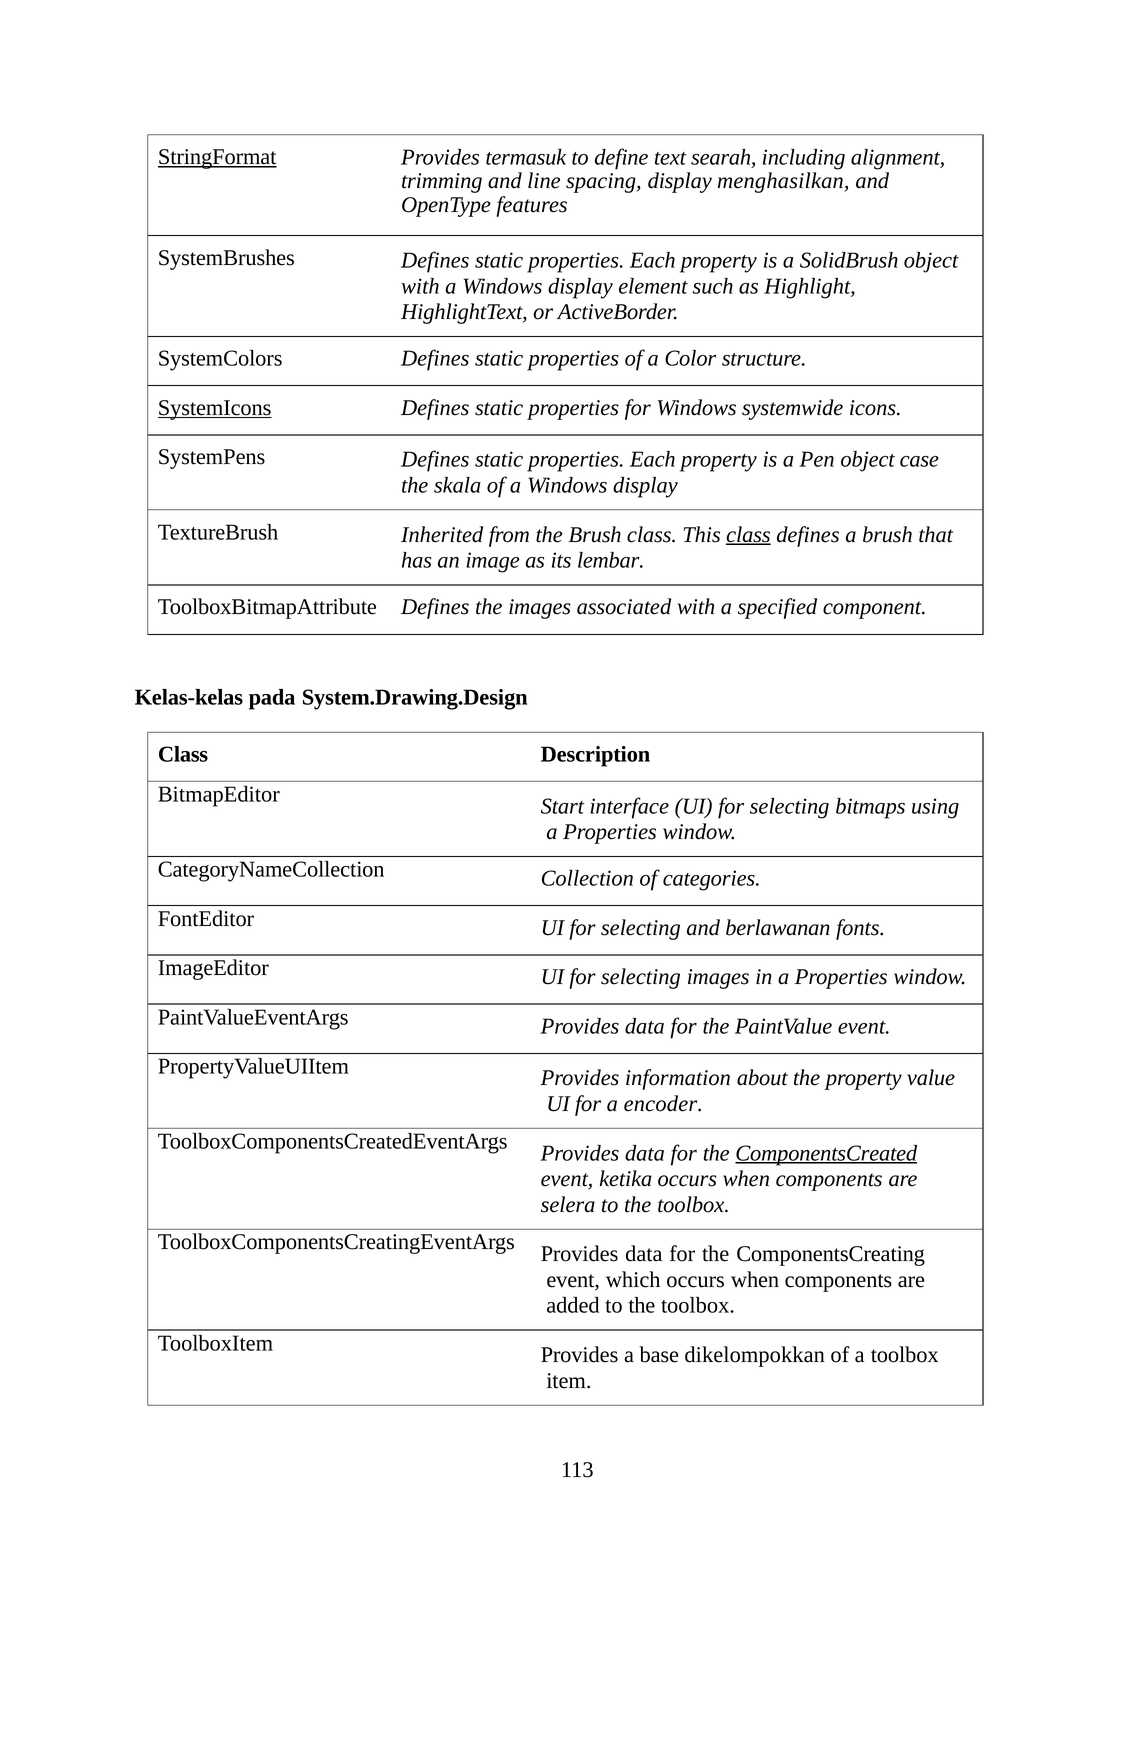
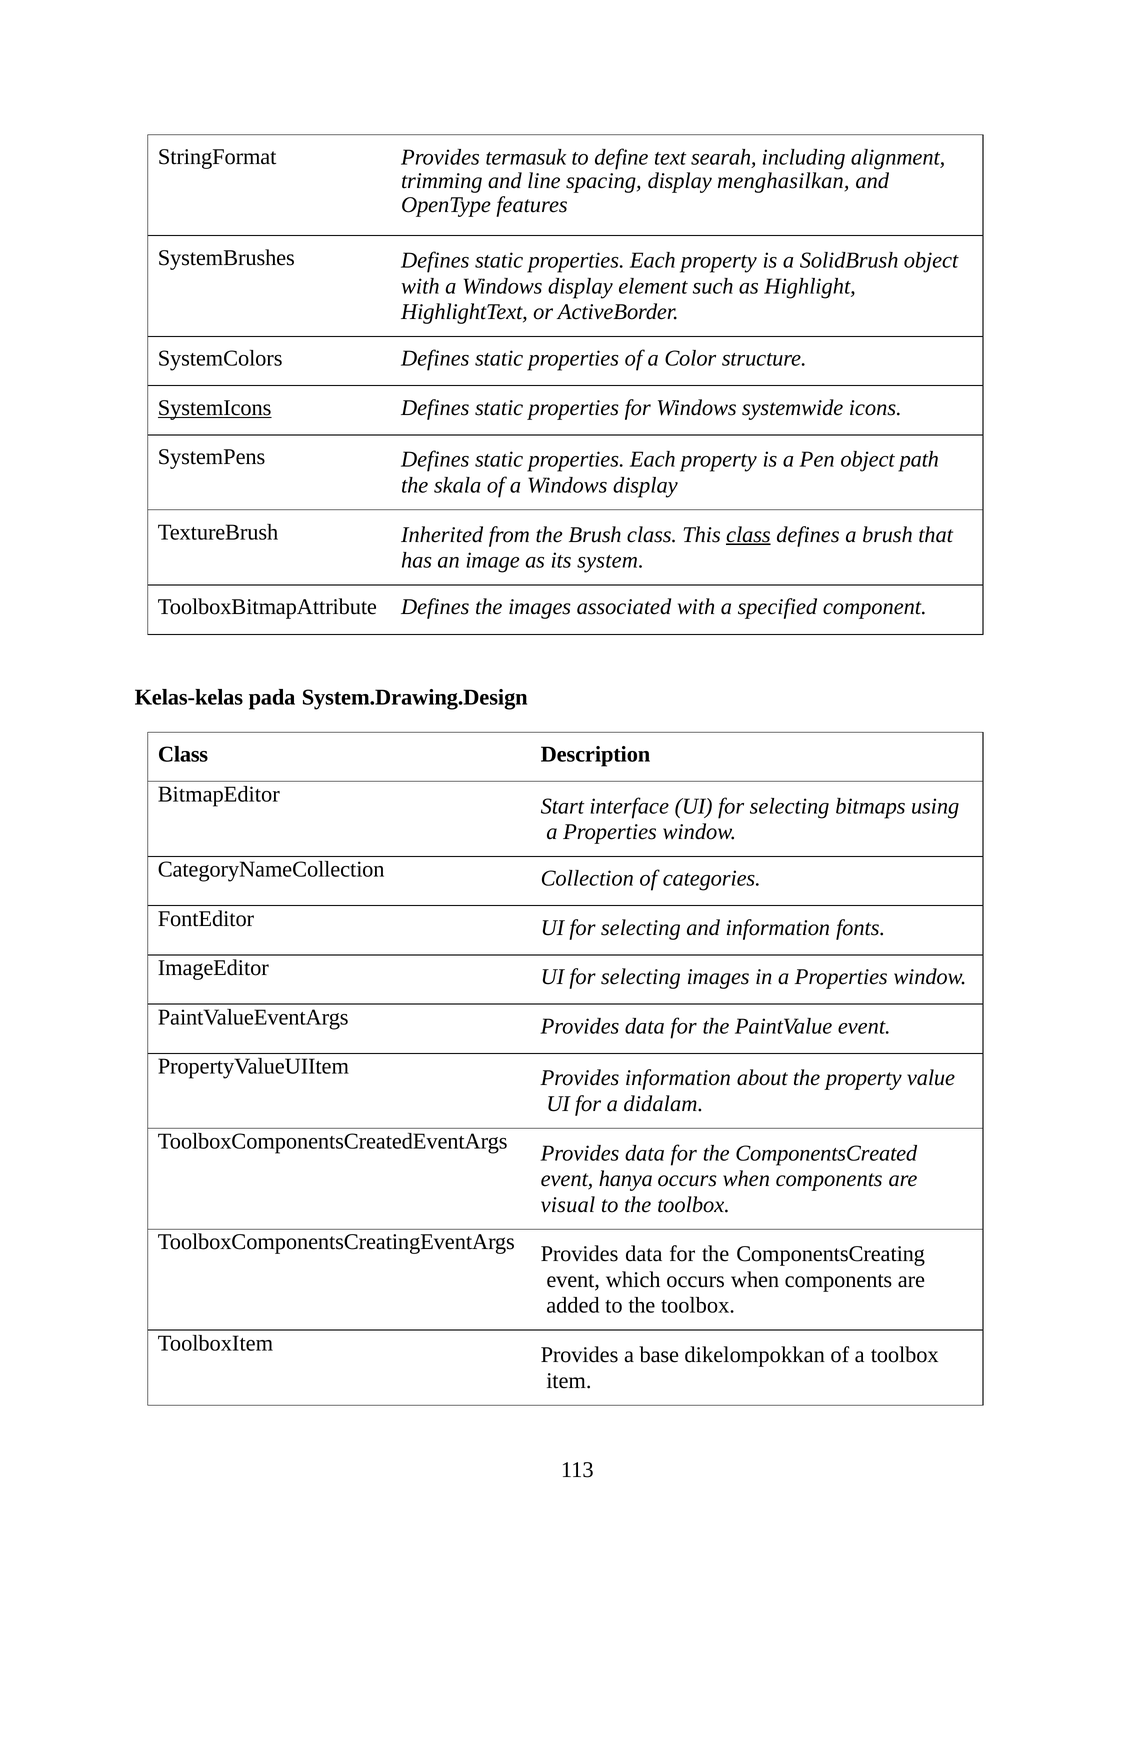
StringFormat underline: present -> none (217, 157)
case: case -> path (919, 459)
lembar: lembar -> system (611, 560)
and berlawanan: berlawanan -> information (778, 927)
encoder: encoder -> didalam (663, 1103)
ComponentsCreated underline: present -> none (826, 1153)
ketika: ketika -> hanya (626, 1178)
selera: selera -> visual (568, 1204)
